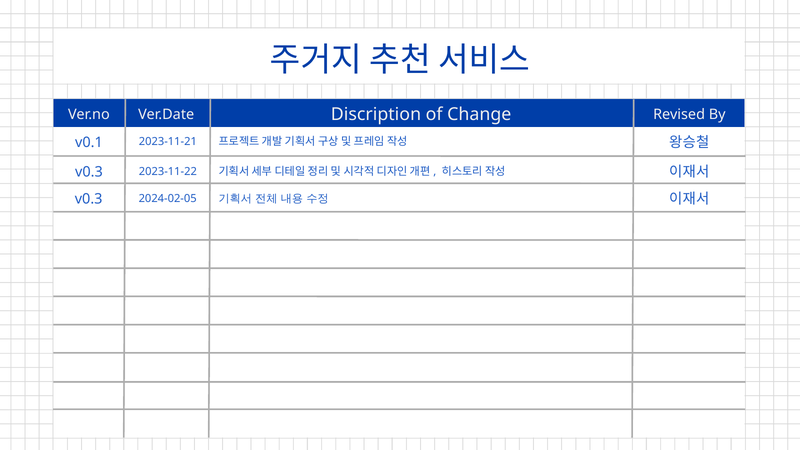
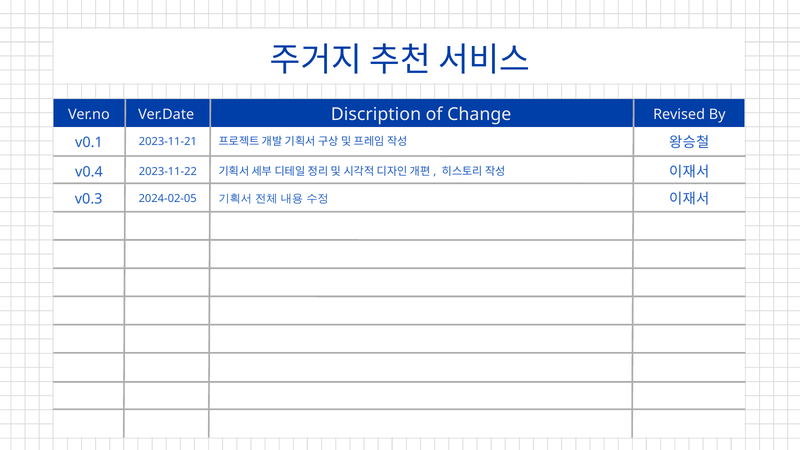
v0.3: v0.3 -> v0.4 (89, 172)
